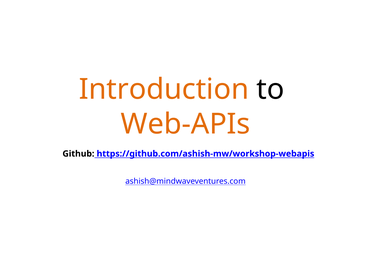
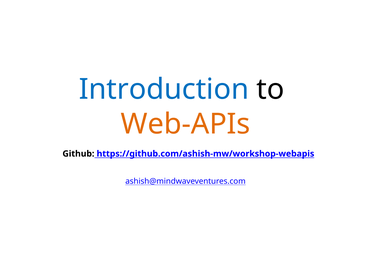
Introduction colour: orange -> blue (164, 89)
